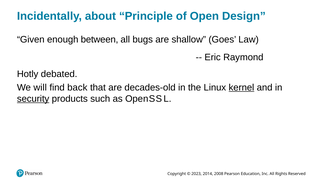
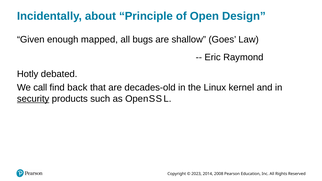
between: between -> mapped (99, 39)
will: will -> call (40, 87)
kernel underline: present -> none (241, 87)
